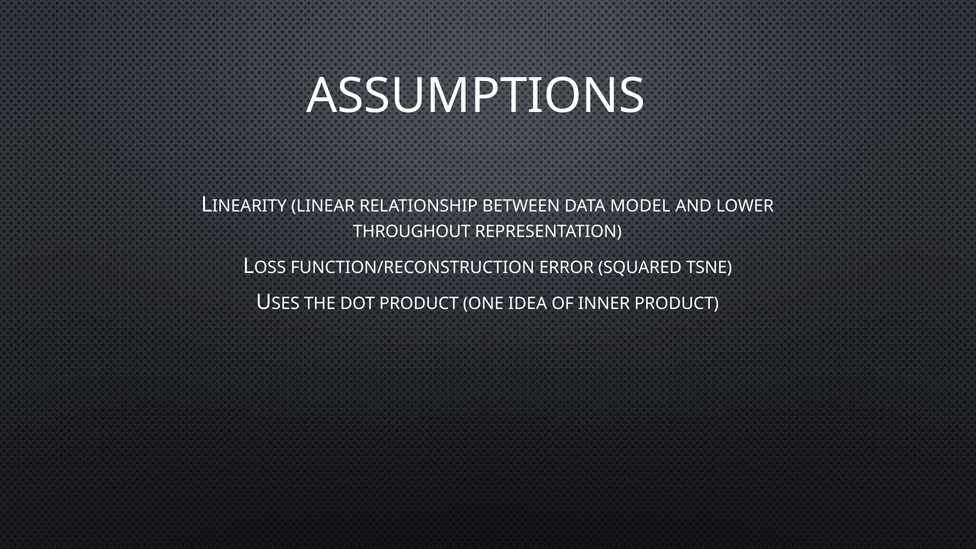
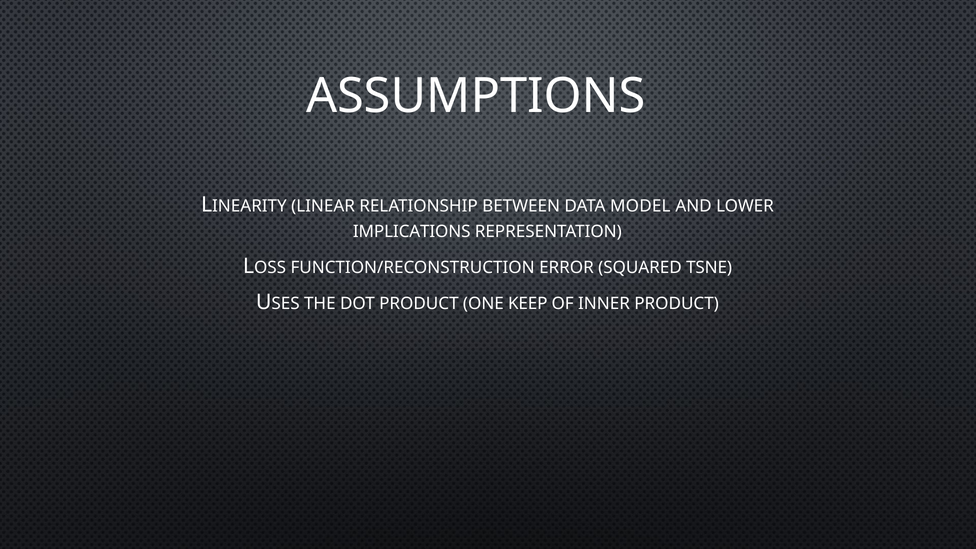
THROUGHOUT: THROUGHOUT -> IMPLICATIONS (412, 232)
IDEA: IDEA -> KEEP (528, 304)
